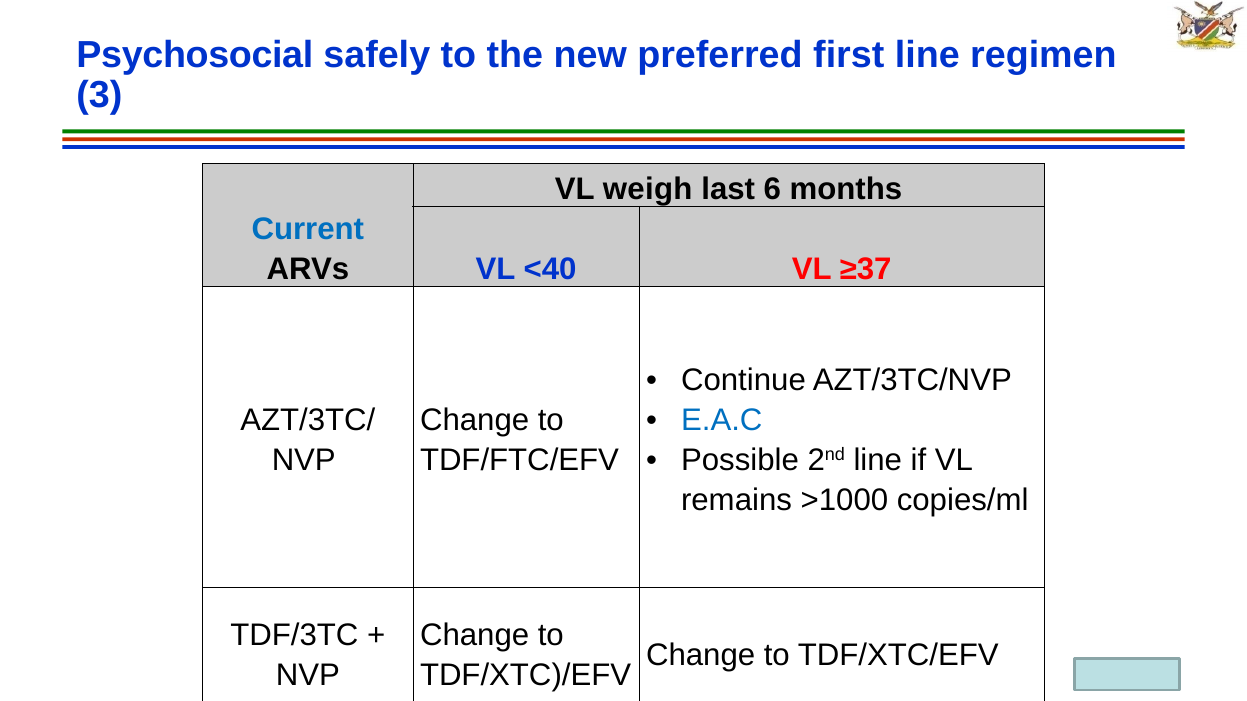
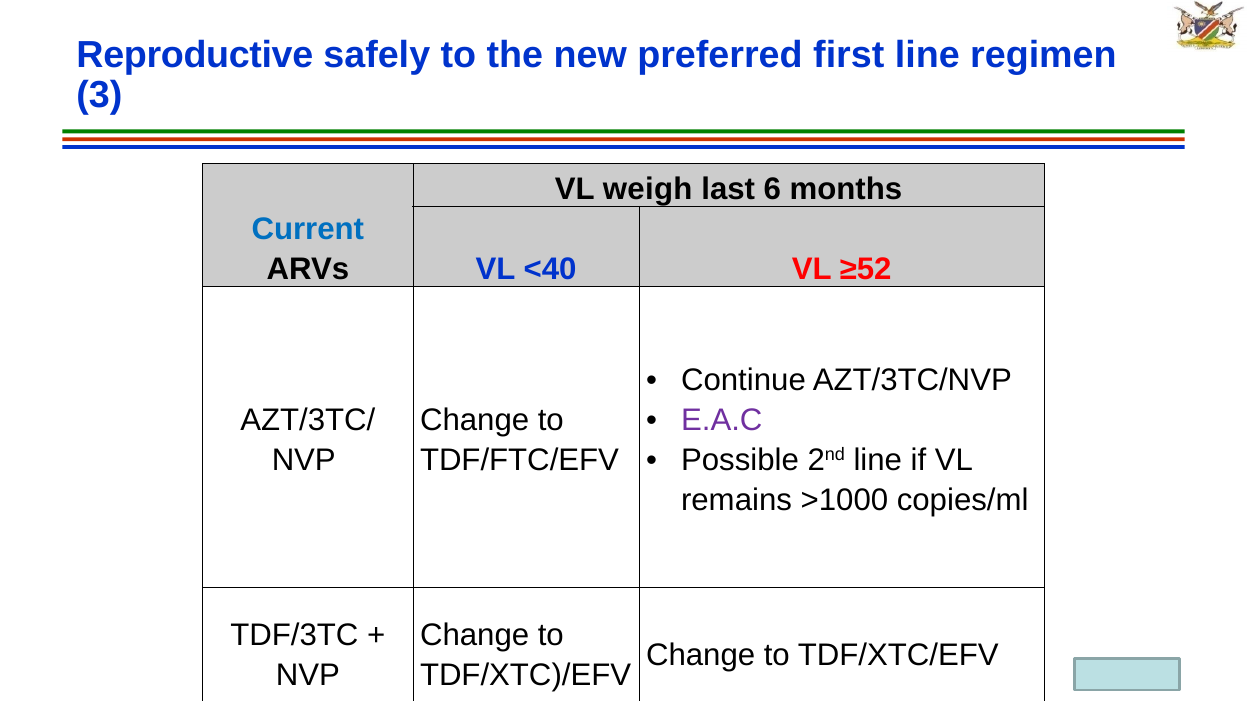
Psychosocial: Psychosocial -> Reproductive (195, 55)
≥37: ≥37 -> ≥52 (866, 270)
E.A.C colour: blue -> purple (722, 420)
